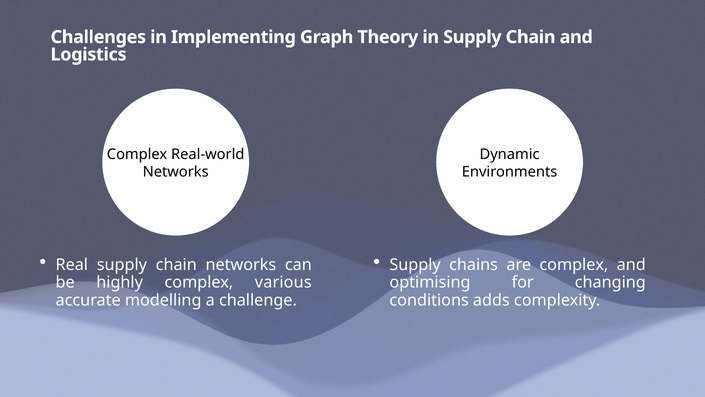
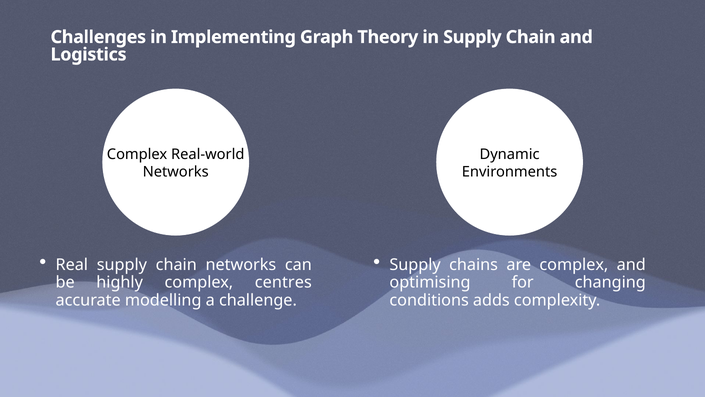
various: various -> centres (283, 282)
